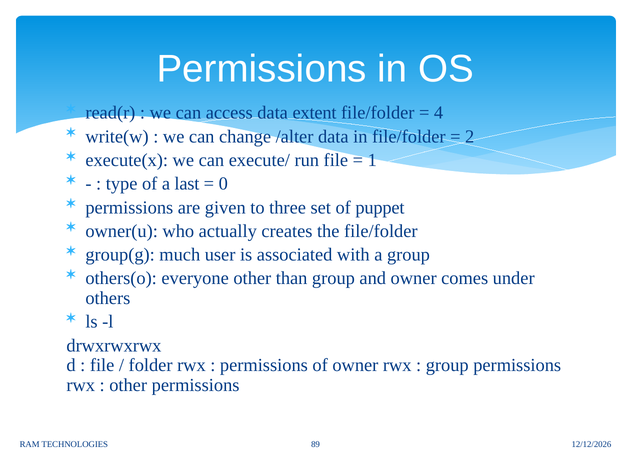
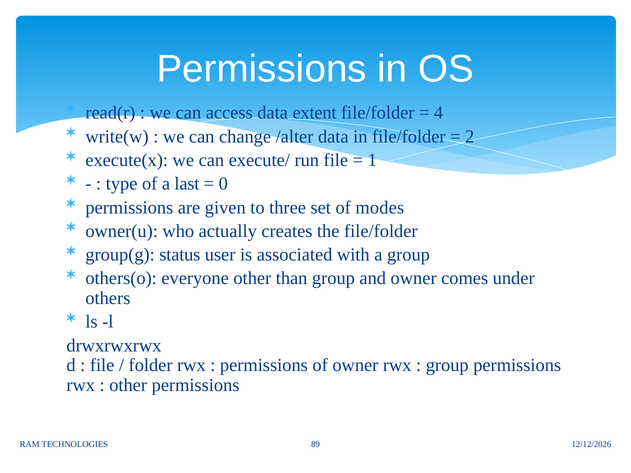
puppet: puppet -> modes (380, 208)
much: much -> status (180, 255)
